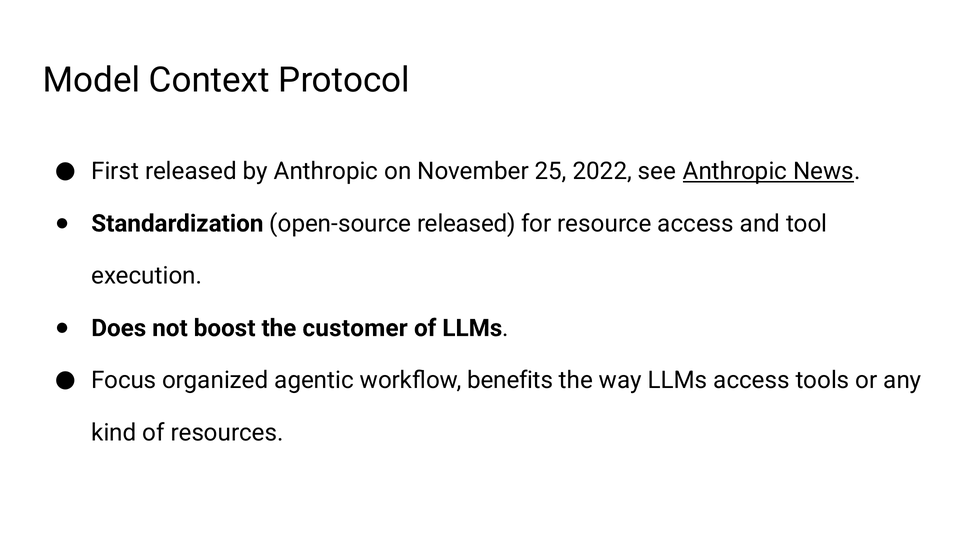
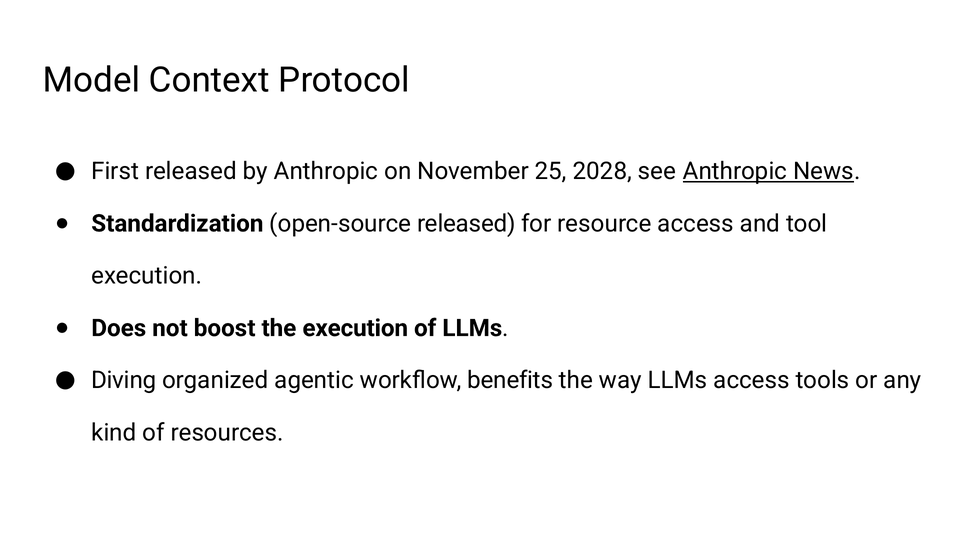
2022: 2022 -> 2028 (602, 171)
the customer: customer -> execution (355, 329)
Focus: Focus -> Diving (124, 381)
